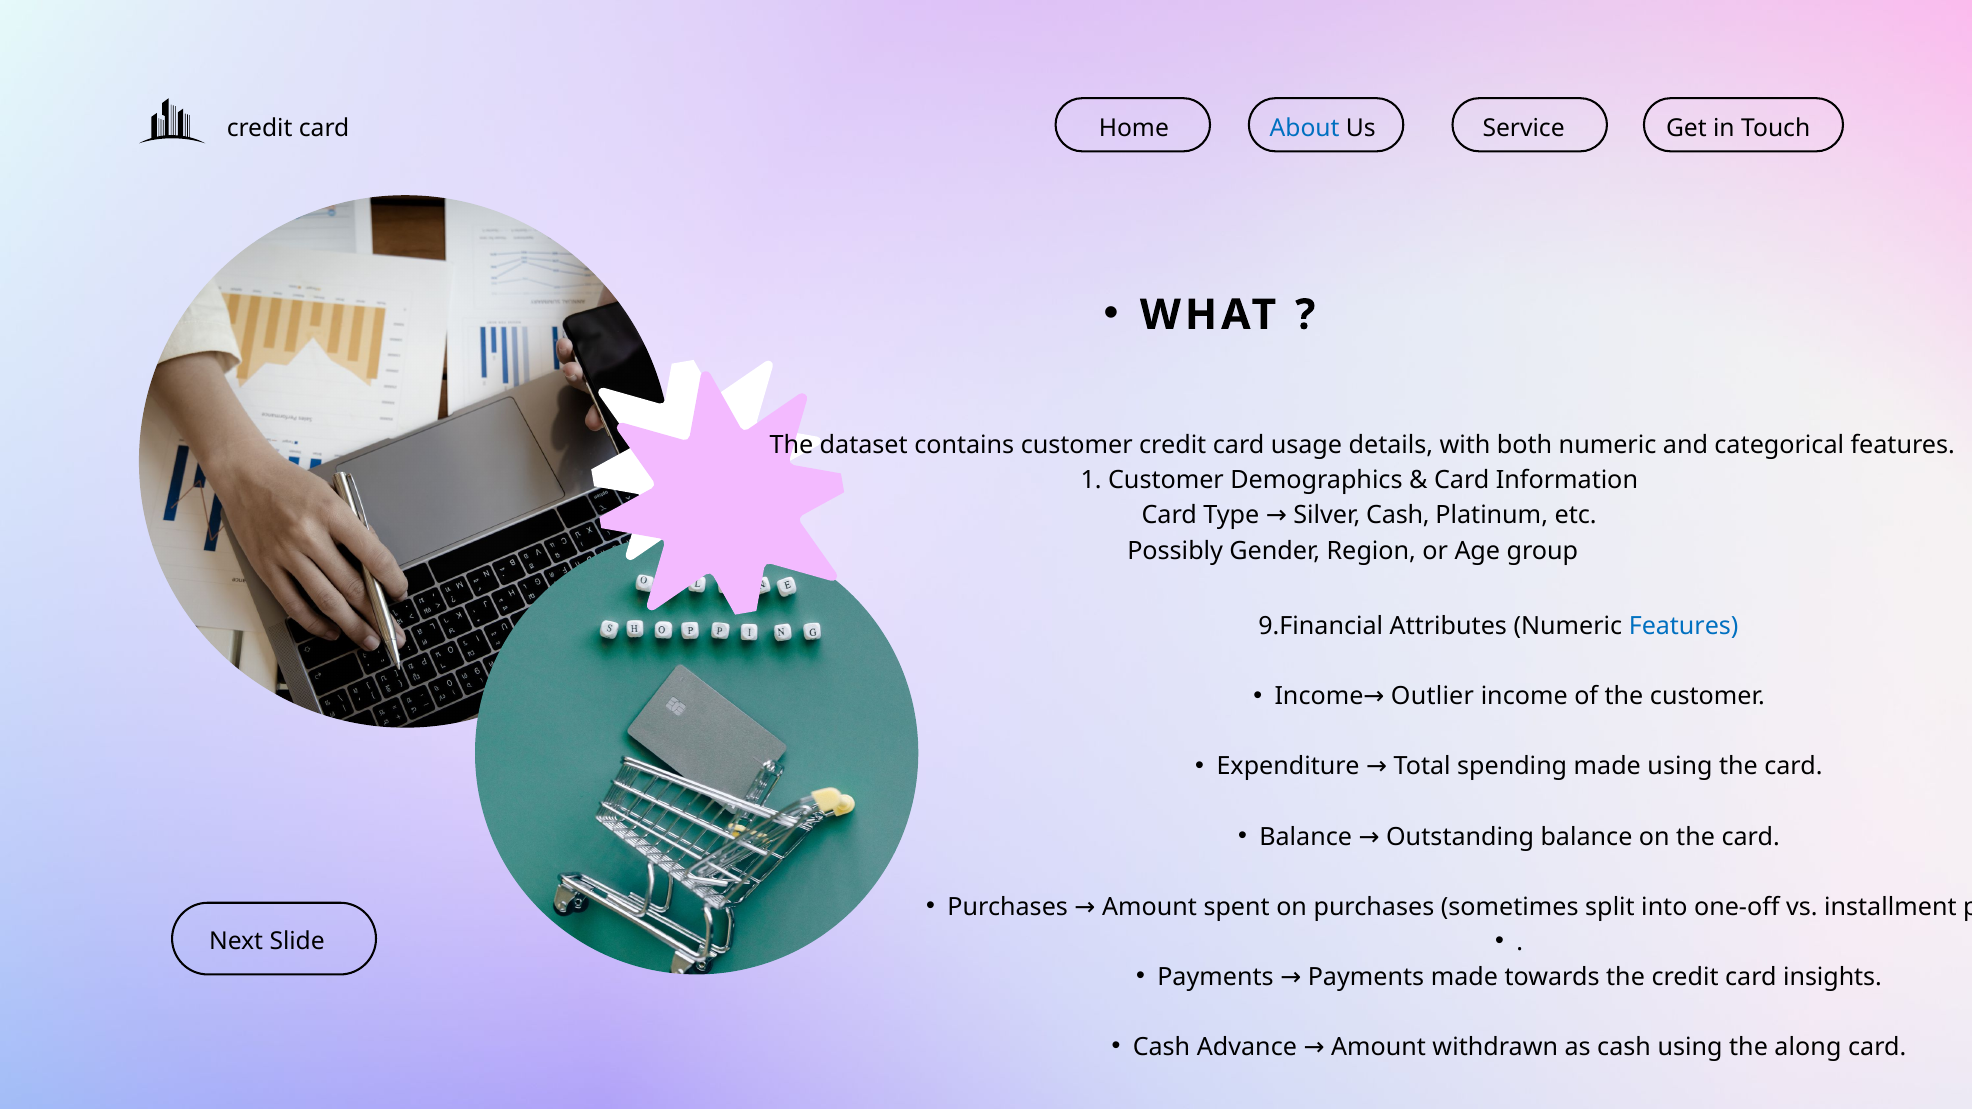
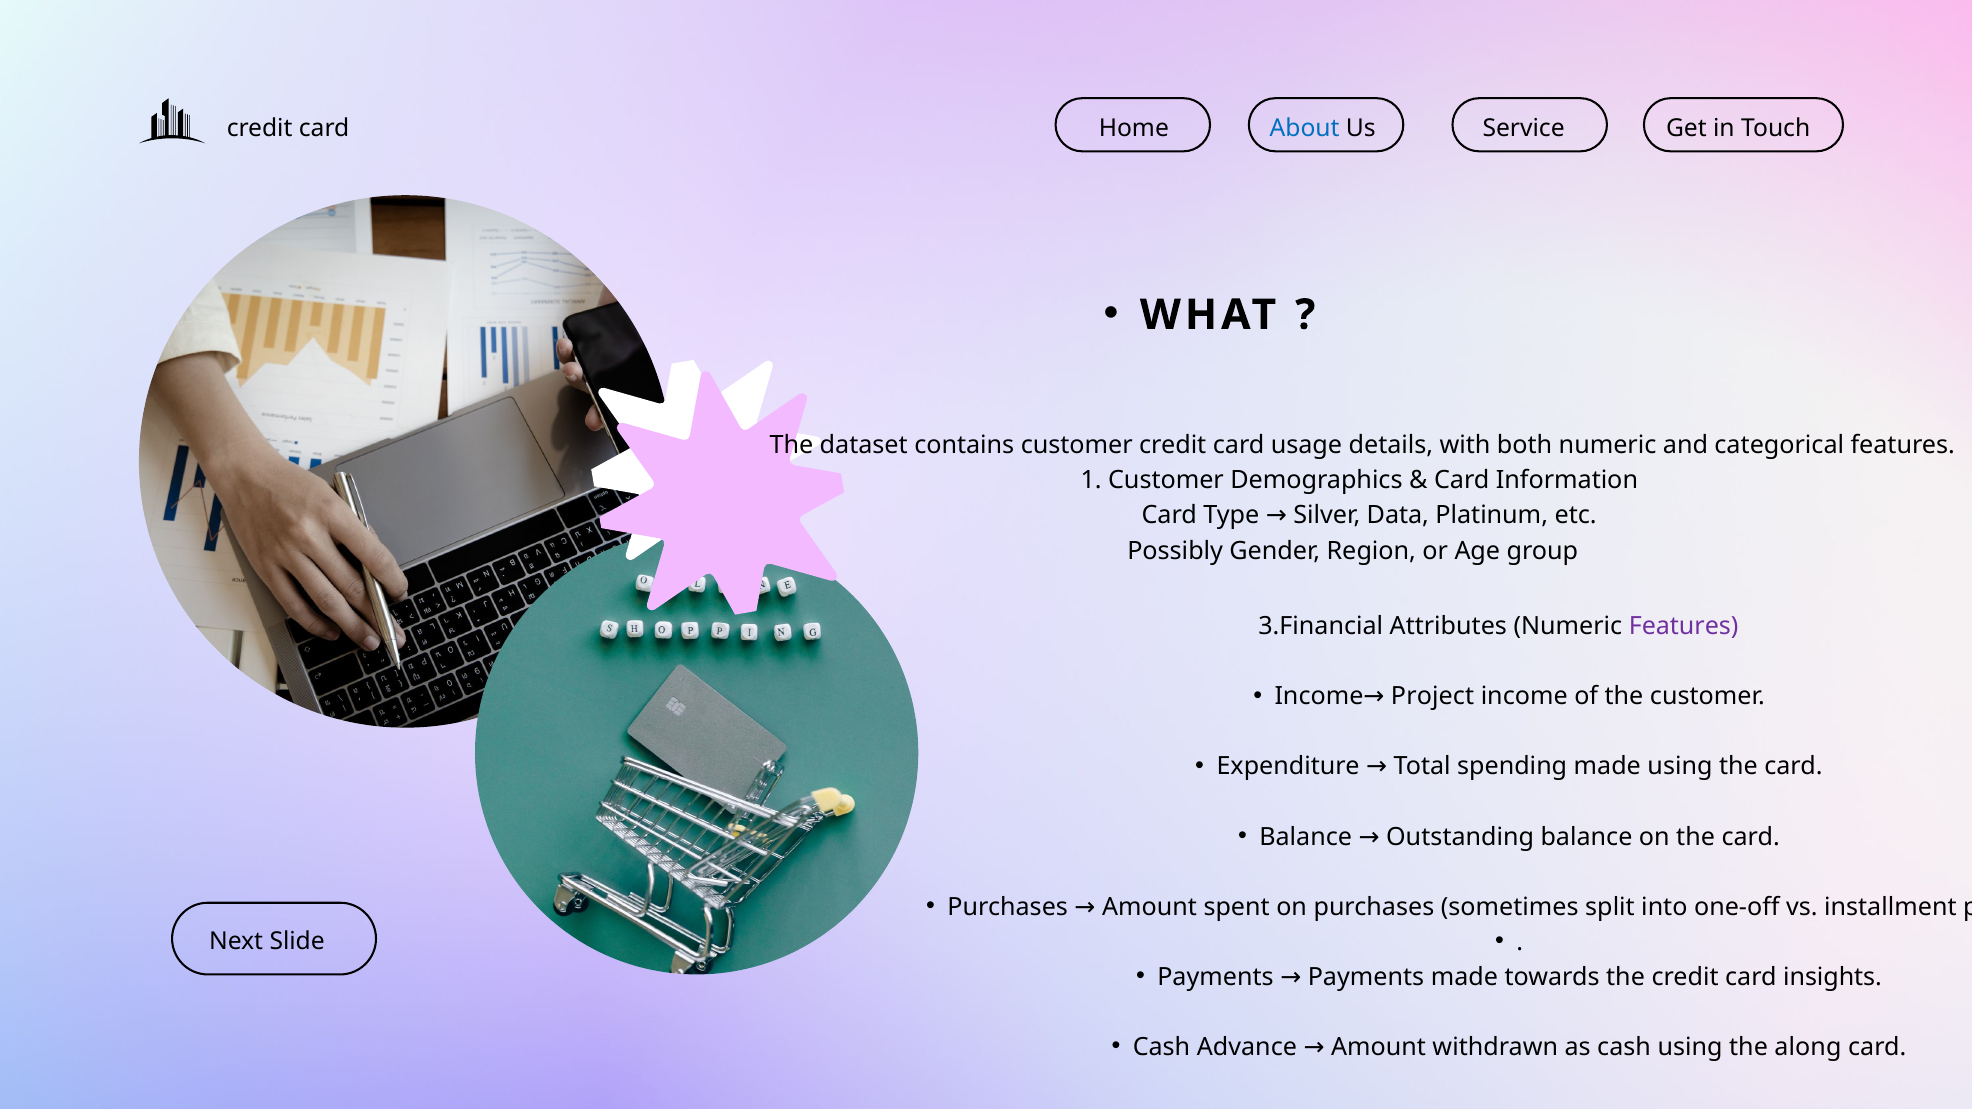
Silver Cash: Cash -> Data (1398, 516)
9.Financial: 9.Financial -> 3.Financial (1321, 627)
Features colour: blue -> purple (1684, 627)
Outlier: Outlier -> Project (1433, 697)
